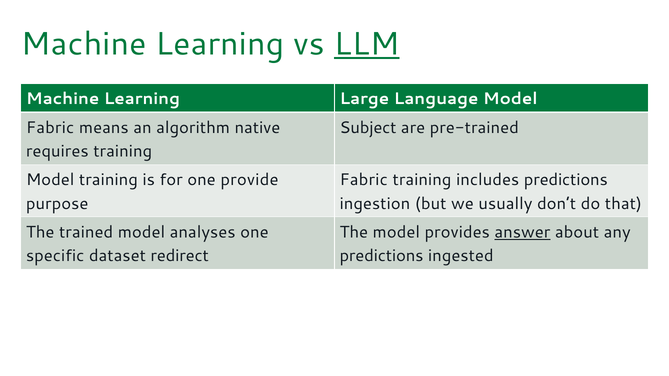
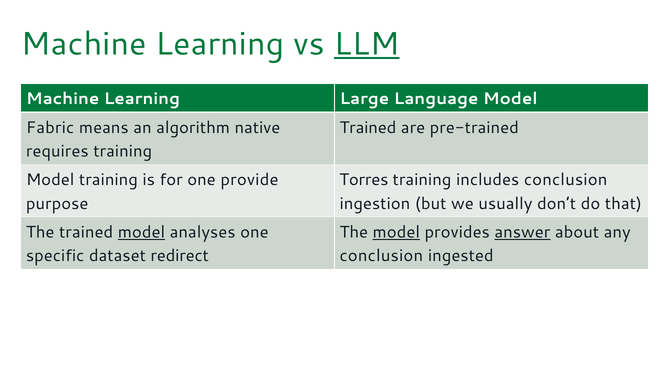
Subject: Subject -> Trained (368, 128)
Fabric: Fabric -> Torres (364, 180)
includes predictions: predictions -> conclusion (566, 180)
model underline: none -> present (141, 232)
model underline: none -> present (396, 232)
predictions: predictions -> conclusion (381, 256)
